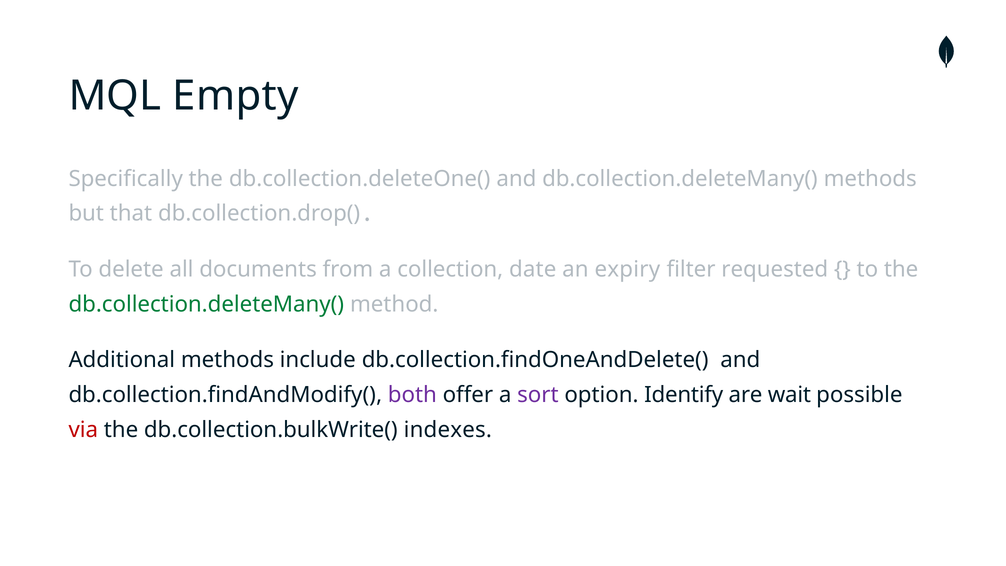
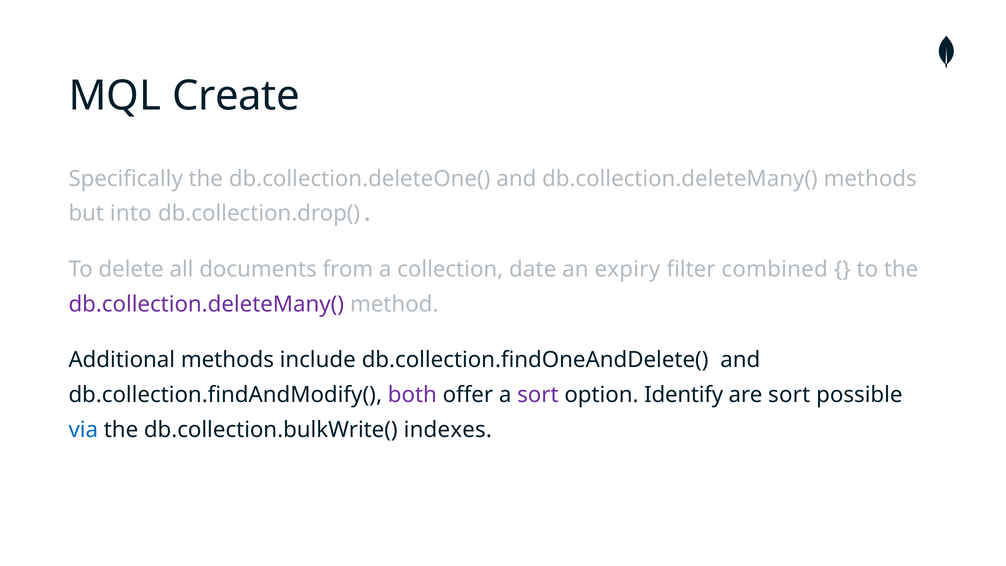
Empty: Empty -> Create (236, 96)
that: that -> into (131, 214)
requested: requested -> combined (775, 269)
db.collection.deleteMany( colour: green -> purple (206, 304)
are wait: wait -> sort (789, 395)
via colour: red -> blue (83, 430)
